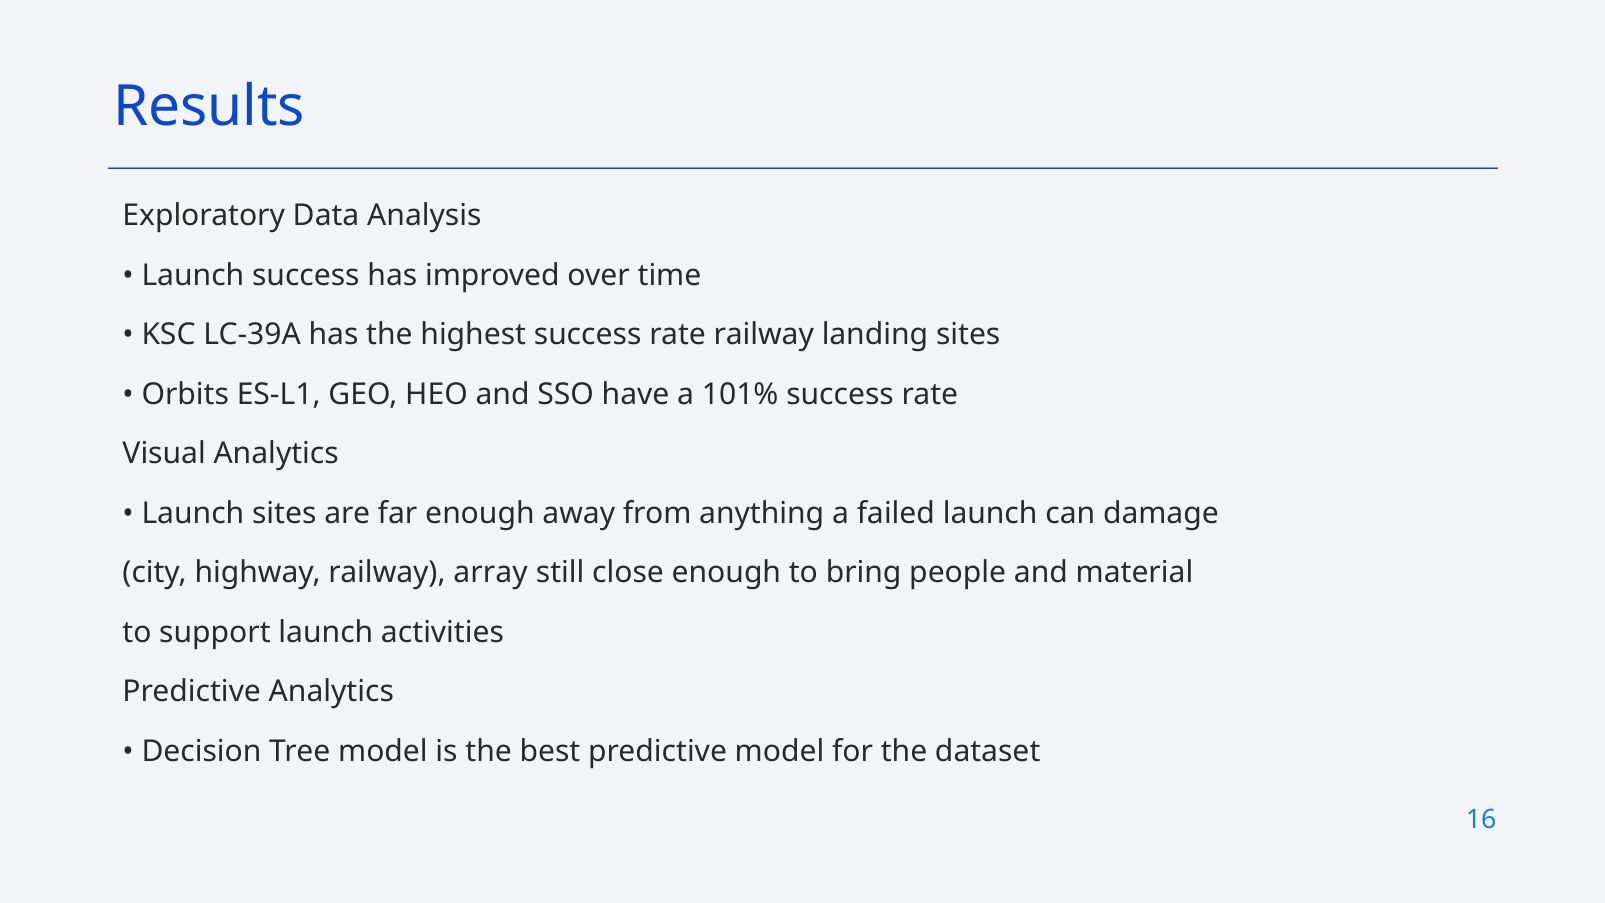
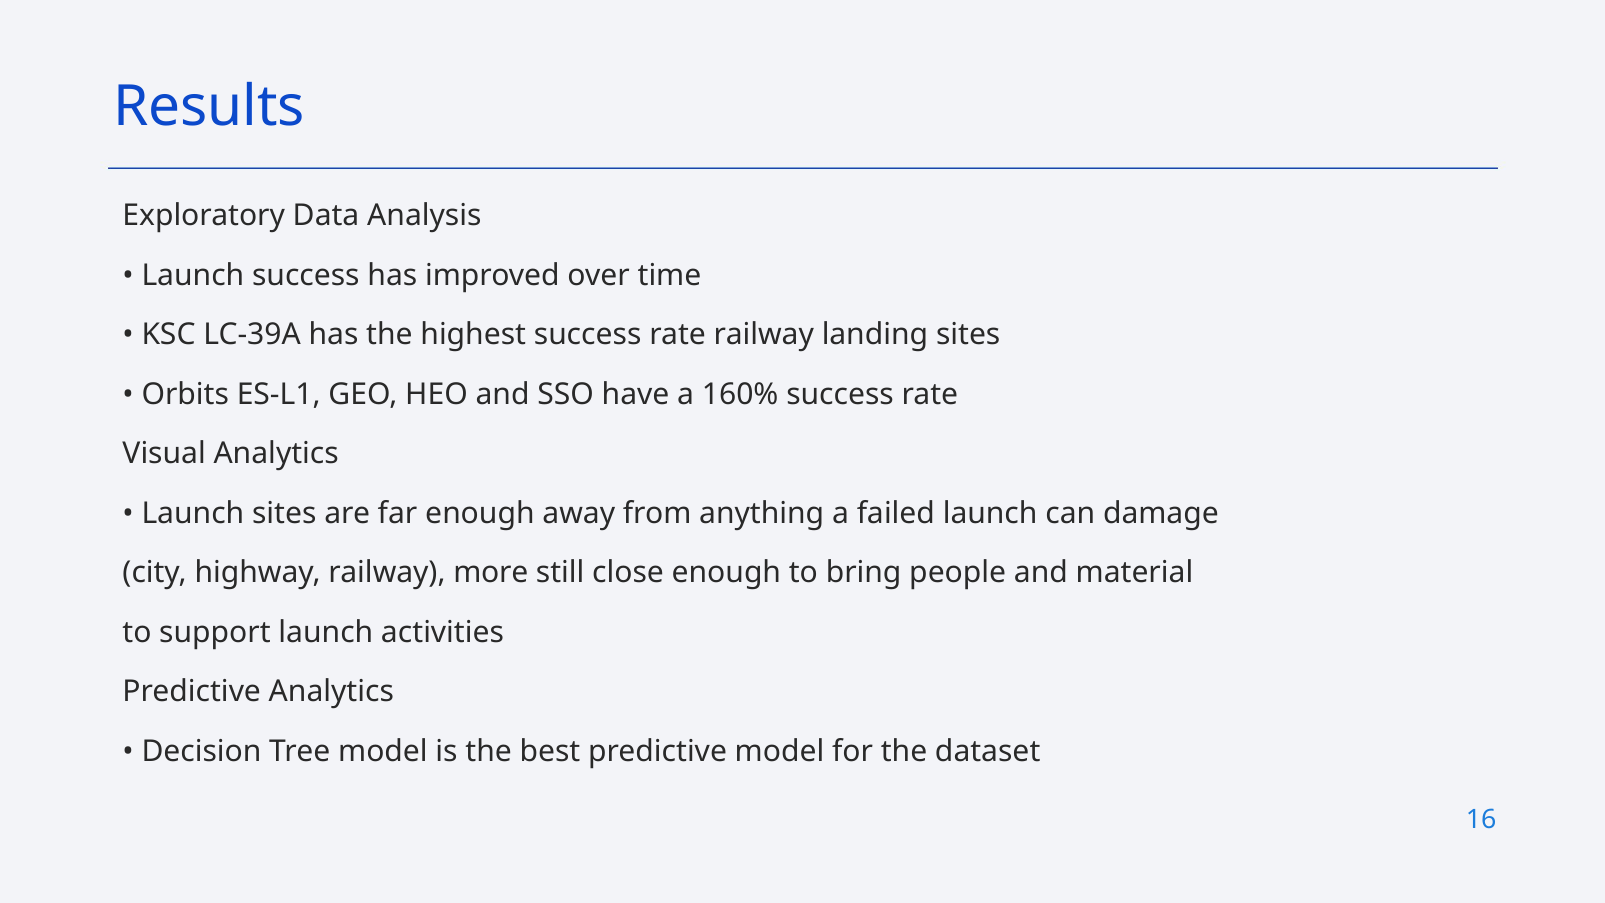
101%: 101% -> 160% (740, 394)
array: array -> more (491, 573)
